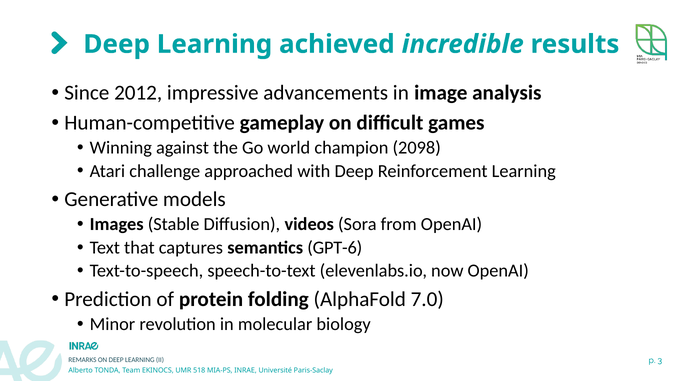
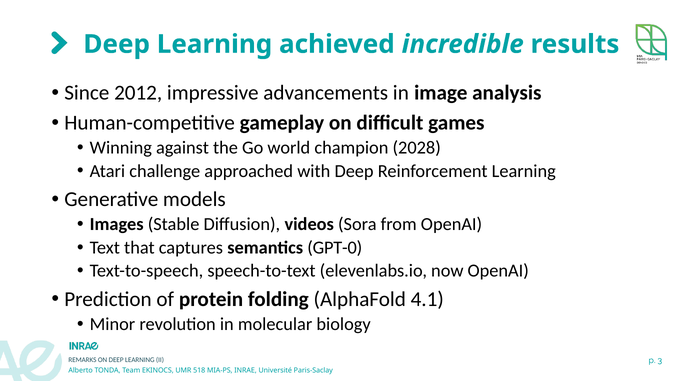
2098: 2098 -> 2028 (417, 148)
GPT-6: GPT-6 -> GPT-0 (335, 247)
7.0: 7.0 -> 4.1 (427, 299)
